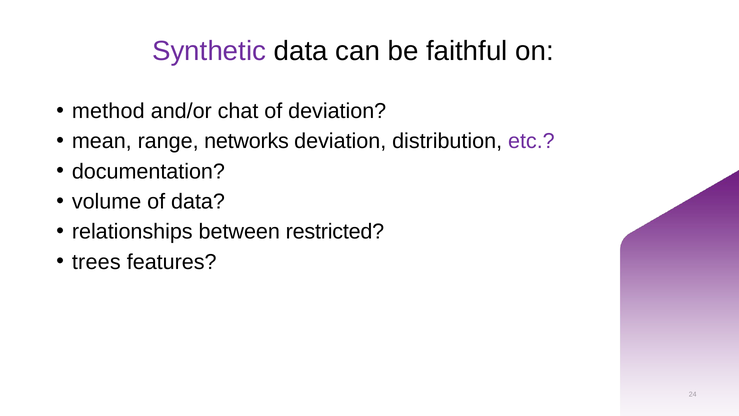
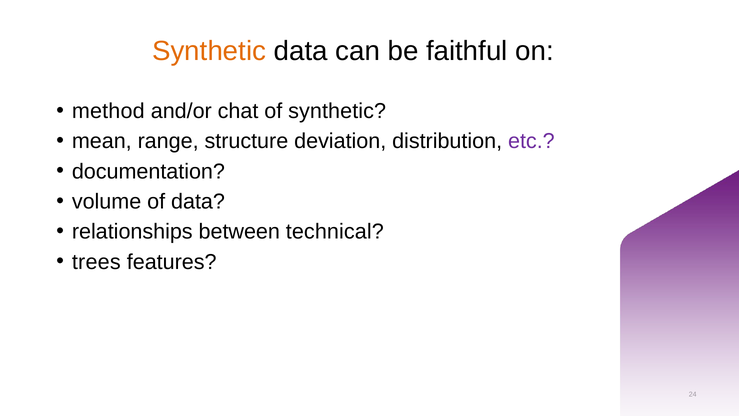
Synthetic colour: purple -> orange (209, 51)
of deviation: deviation -> synthetic (337, 111)
networks: networks -> structure (246, 141)
restricted: restricted -> technical (335, 232)
